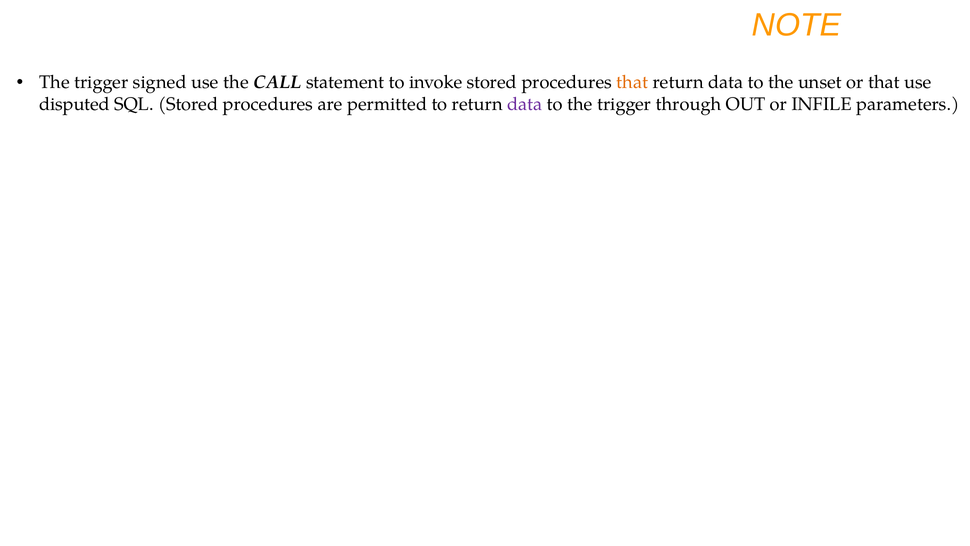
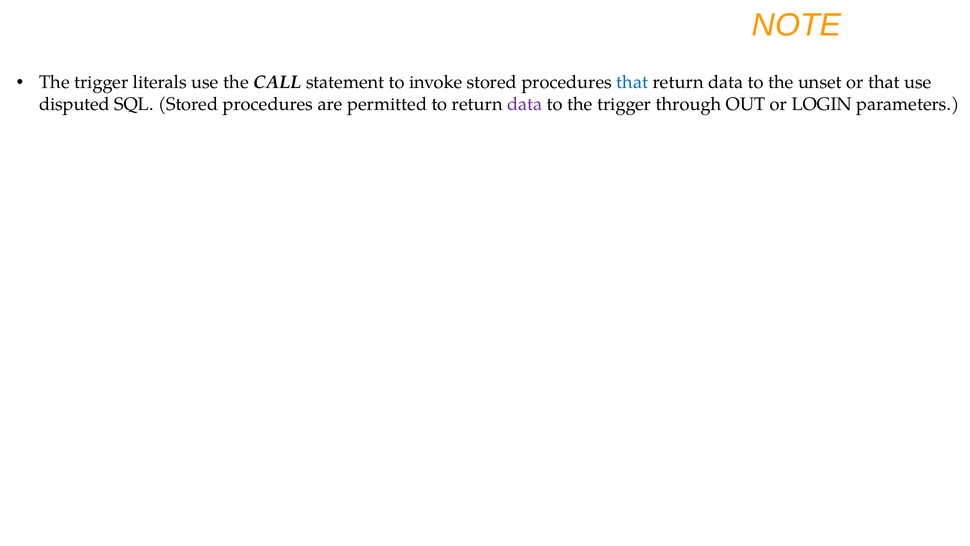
signed: signed -> literals (160, 82)
that colour: orange -> blue (632, 82)
INFILE: INFILE -> LOGIN (822, 104)
